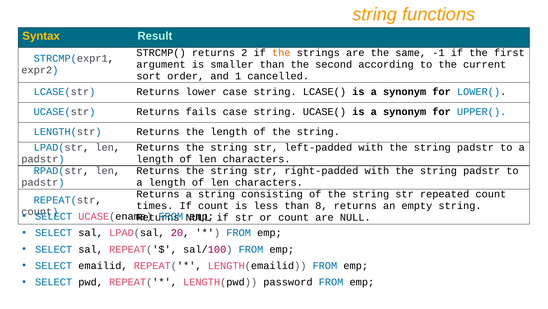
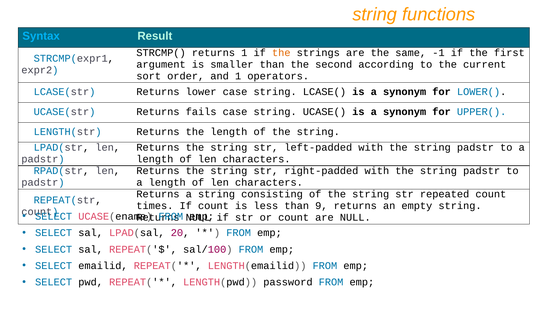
Syntax colour: yellow -> light blue (41, 36)
returns 2: 2 -> 1 (244, 53)
cancelled: cancelled -> operators (278, 76)
8: 8 -> 9 (321, 205)
